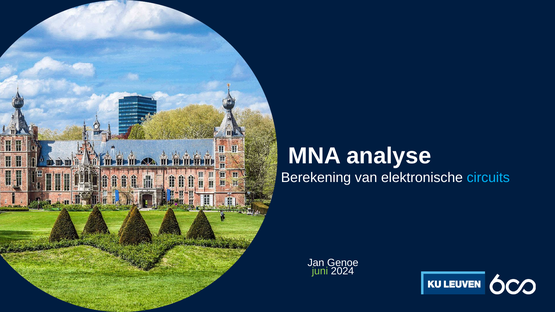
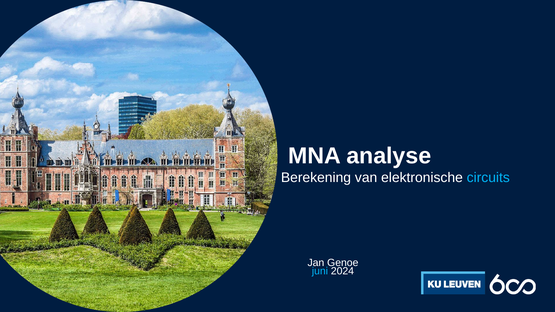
juni colour: light green -> light blue (320, 271)
